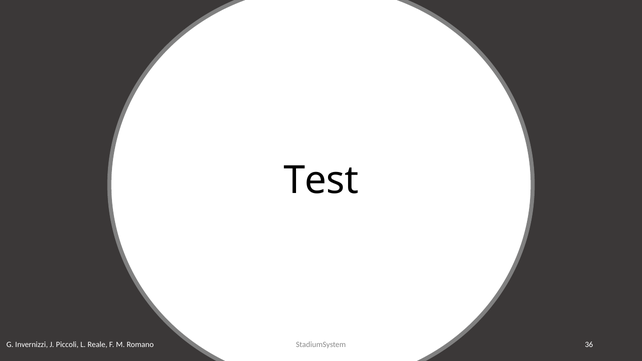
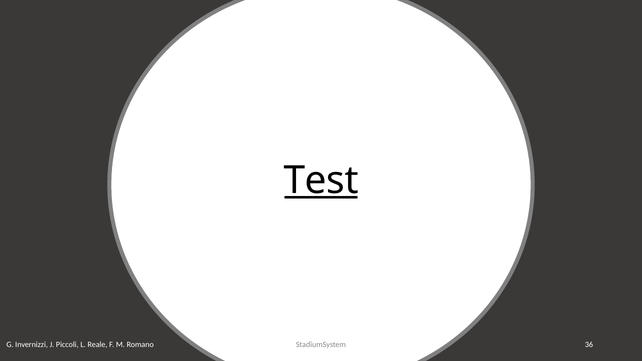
Test underline: none -> present (321, 181)
